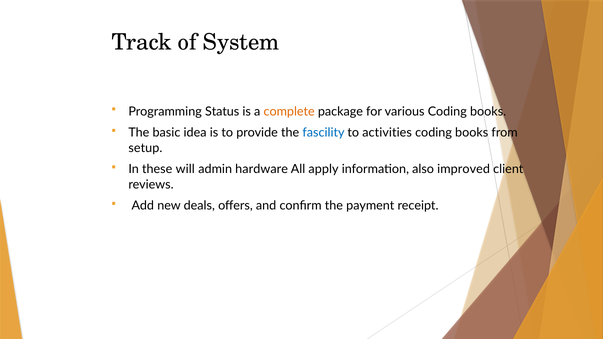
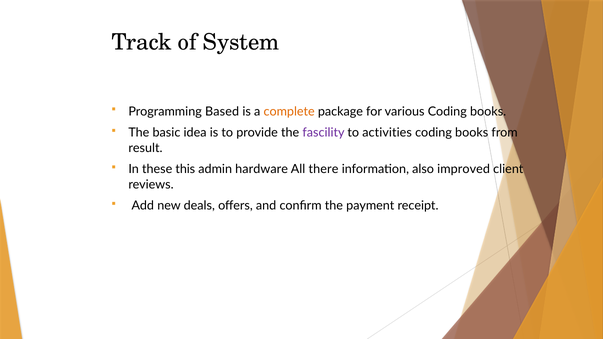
Status: Status -> Based (222, 112)
fascility colour: blue -> purple (323, 133)
setup: setup -> result (145, 148)
will: will -> this (185, 169)
apply: apply -> there (323, 169)
